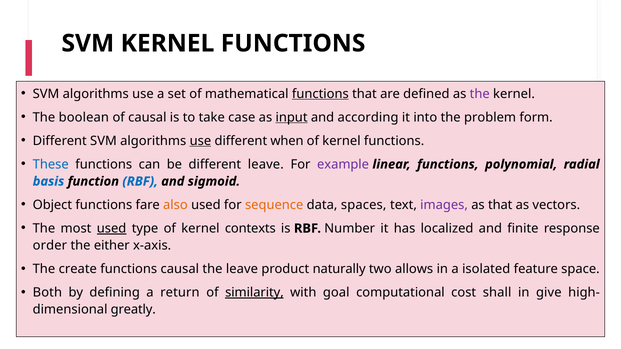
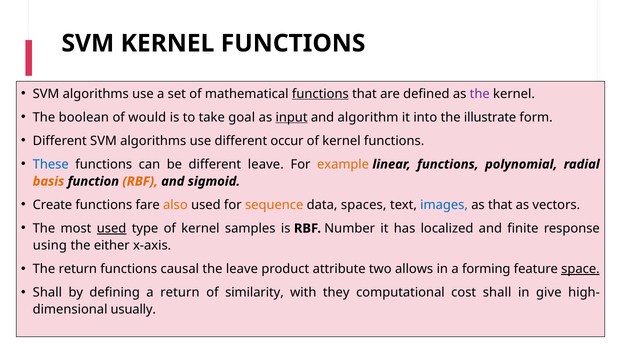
of causal: causal -> would (147, 117)
case: case -> goal (242, 117)
according: according -> algorithm (368, 117)
problem: problem -> illustrate (490, 117)
use underline: present -> none (200, 141)
when: when -> occur (287, 141)
example colour: purple -> orange (343, 164)
basis colour: blue -> orange (48, 182)
RBF colour: blue -> orange (140, 182)
Object: Object -> Create (52, 205)
images colour: purple -> blue (444, 205)
contexts: contexts -> samples (250, 229)
order: order -> using (50, 246)
The create: create -> return (78, 269)
naturally: naturally -> attribute (339, 269)
isolated: isolated -> forming (486, 269)
space underline: none -> present (580, 269)
Both: Both -> Shall (47, 293)
similarity underline: present -> none (254, 293)
goal: goal -> they (336, 293)
greatly: greatly -> usually (133, 310)
